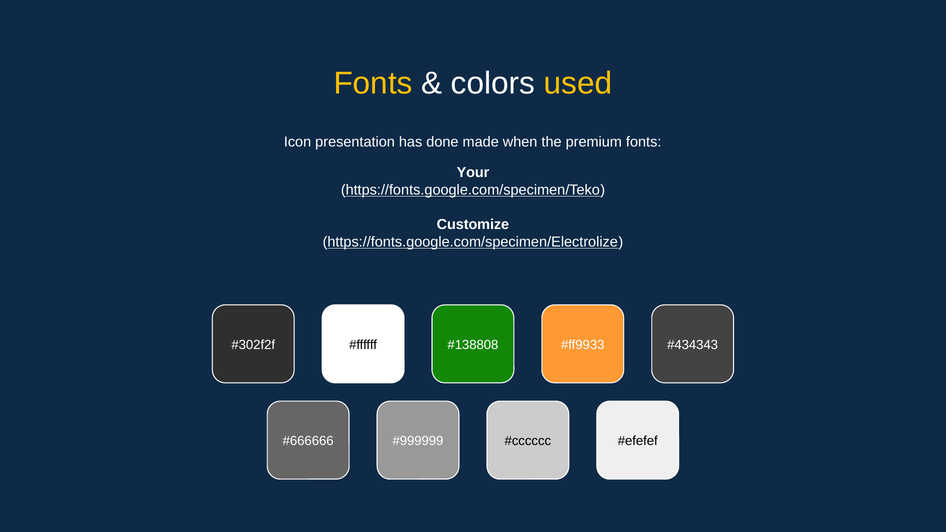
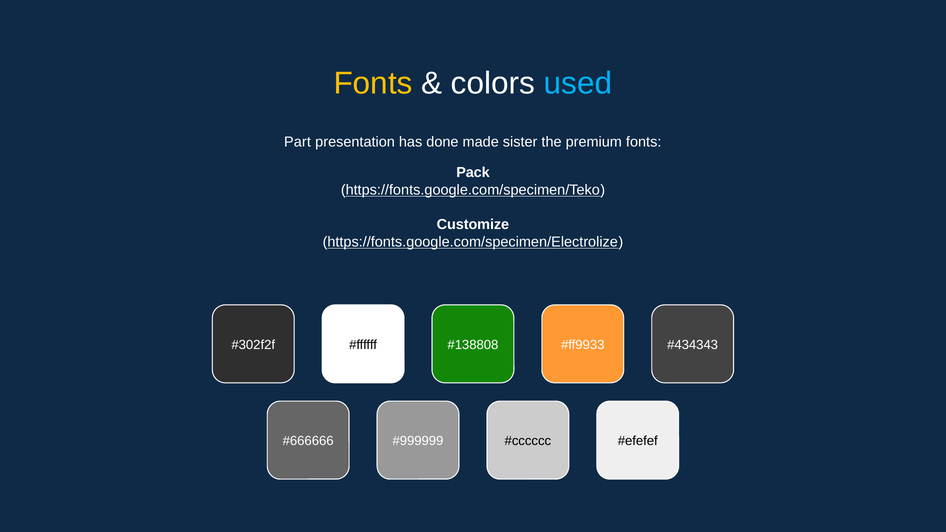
used colour: yellow -> light blue (578, 83)
Icon: Icon -> Part (297, 142)
when: when -> sister (520, 142)
Your: Your -> Pack (473, 173)
